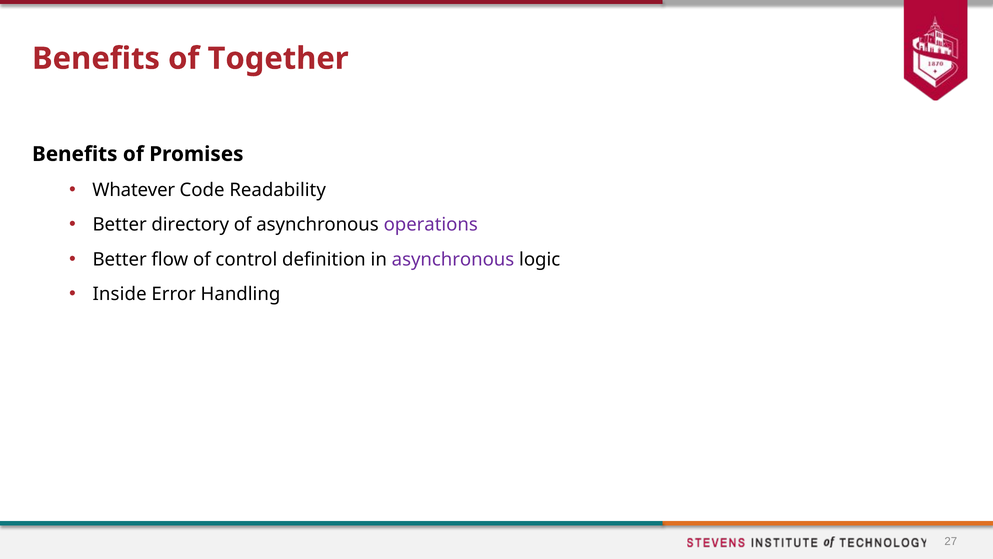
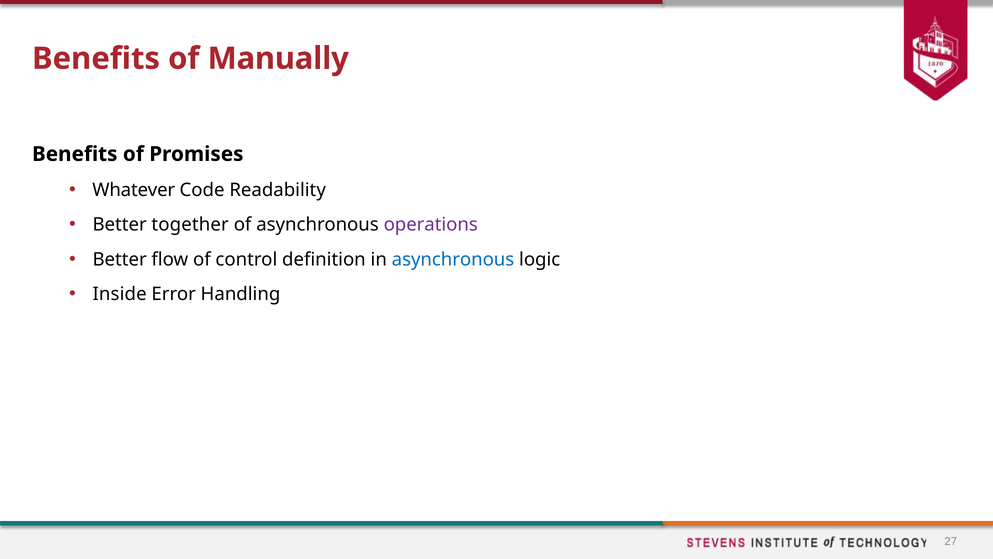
Together: Together -> Manually (278, 59)
directory: directory -> together (190, 225)
asynchronous colour: purple -> blue (453, 259)
